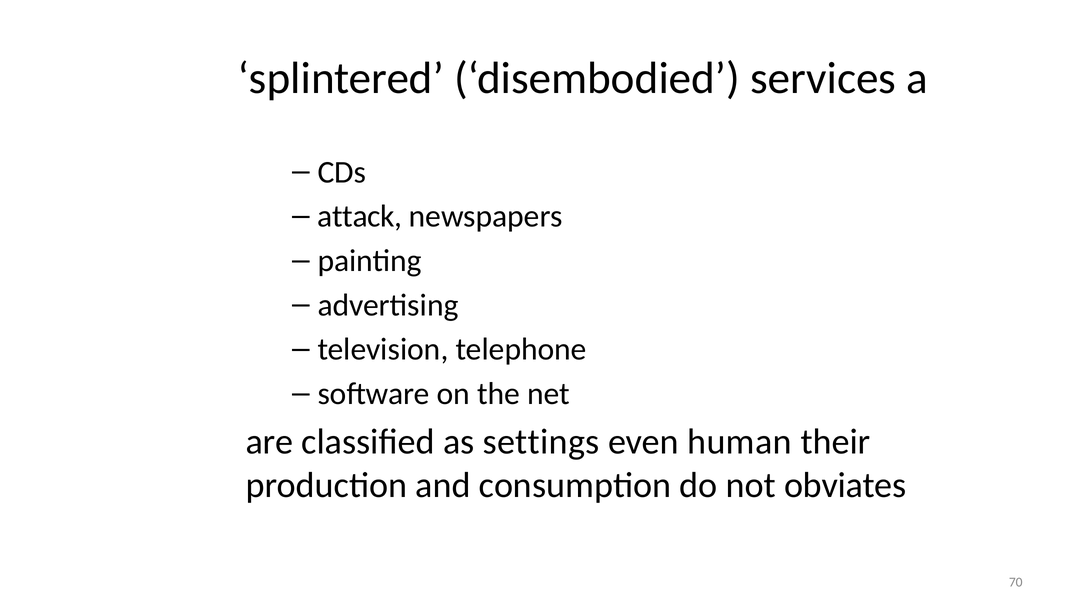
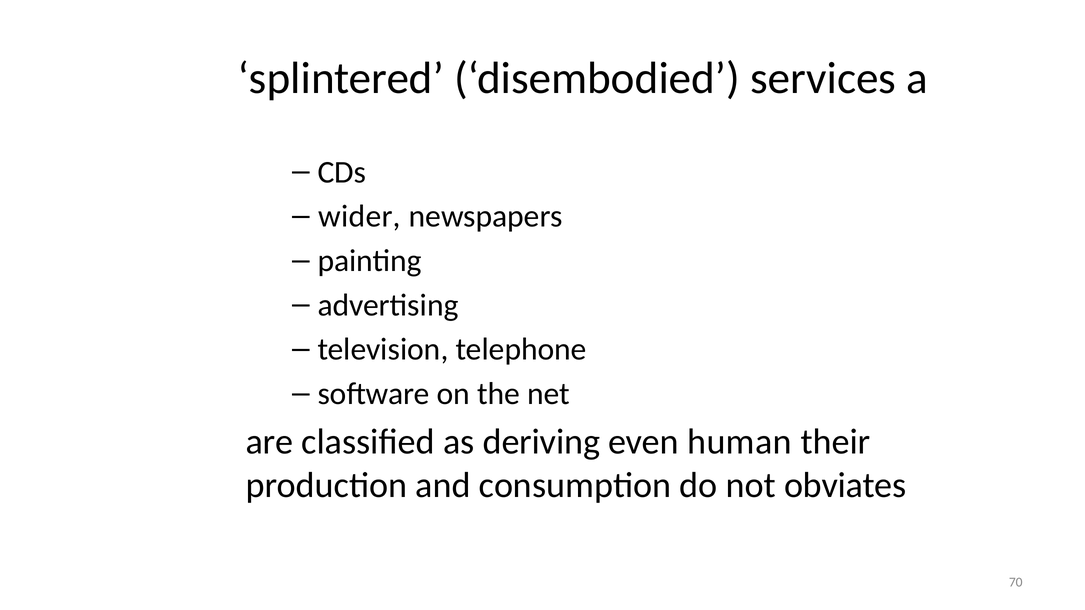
attack: attack -> wider (359, 217)
settings: settings -> deriving (541, 442)
